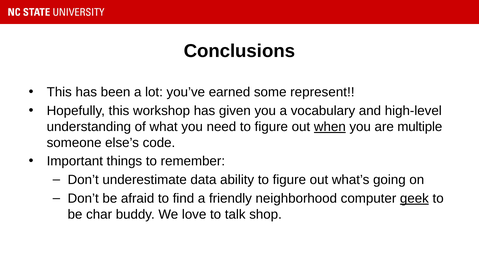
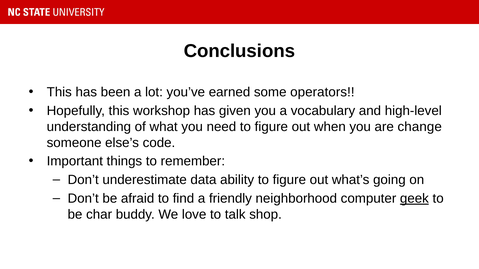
represent: represent -> operators (322, 92)
when underline: present -> none (330, 127)
multiple: multiple -> change (420, 127)
